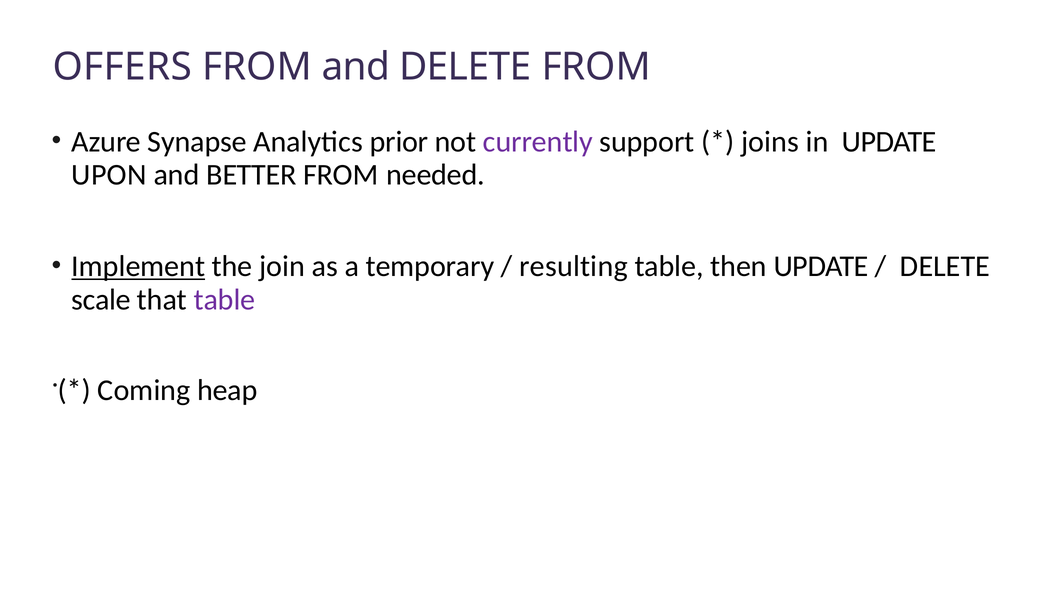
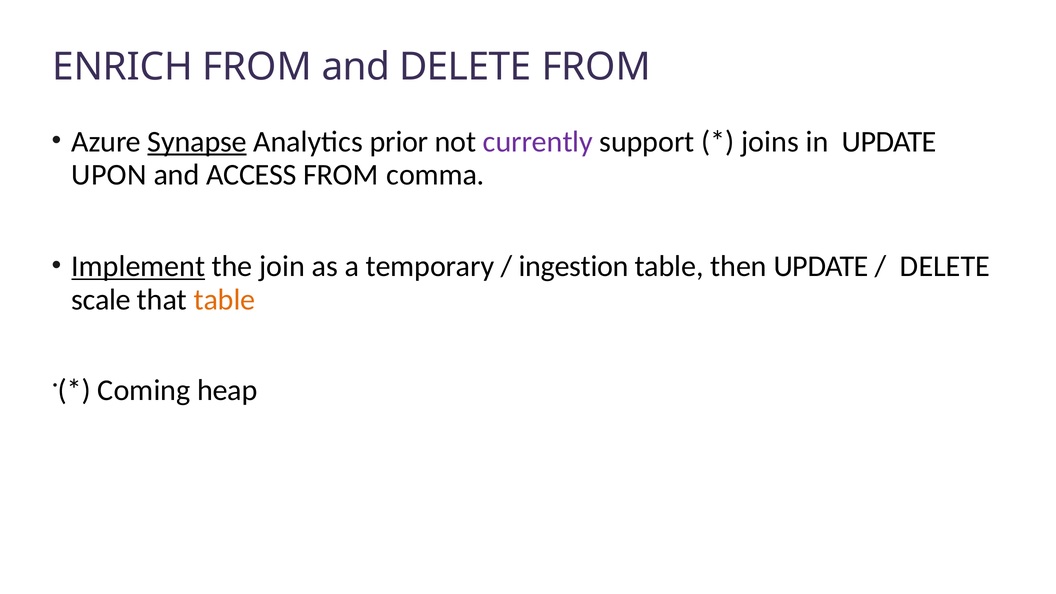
OFFERS: OFFERS -> ENRICH (123, 67)
Synapse underline: none -> present (197, 142)
BETTER: BETTER -> ACCESS (252, 175)
needed: needed -> comma (435, 175)
resulting: resulting -> ingestion (574, 266)
table colour: purple -> orange (224, 300)
